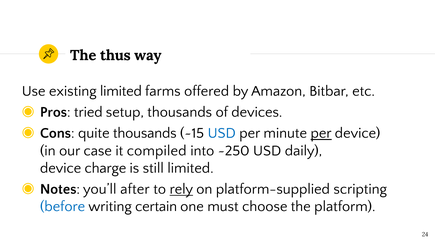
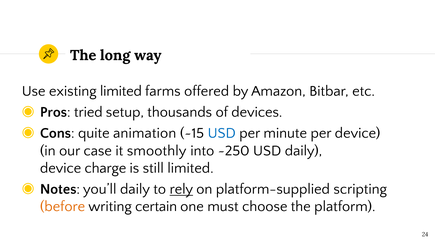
thus: thus -> long (115, 55)
quite thousands: thousands -> animation (145, 133)
per underline: present -> none (321, 133)
compiled: compiled -> smoothly (157, 150)
you’ll after: after -> daily (135, 189)
before colour: blue -> orange (63, 206)
